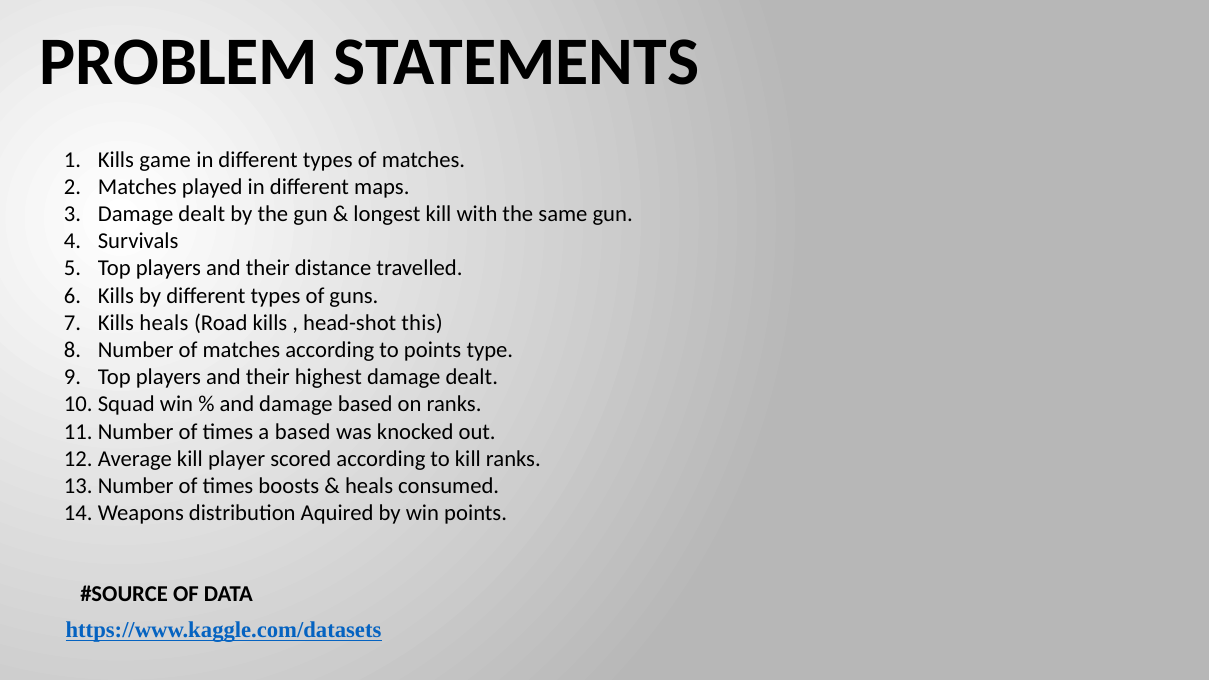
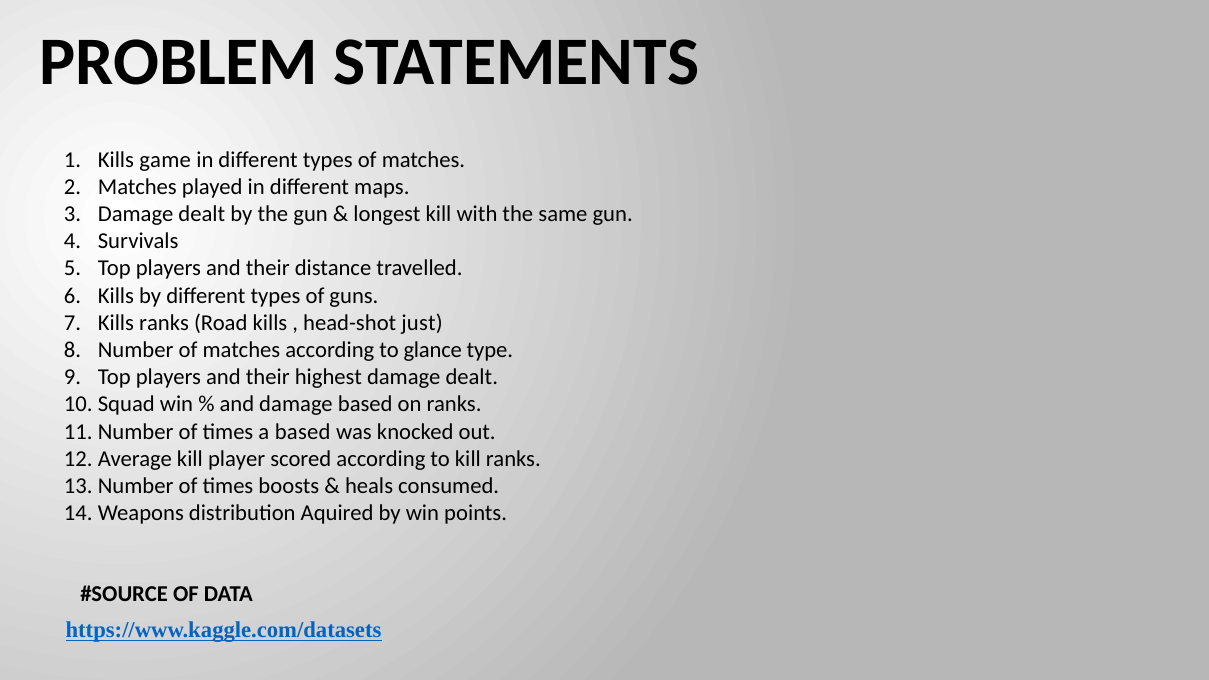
Kills heals: heals -> ranks (164, 323)
this: this -> just (422, 323)
to points: points -> glance (433, 350)
